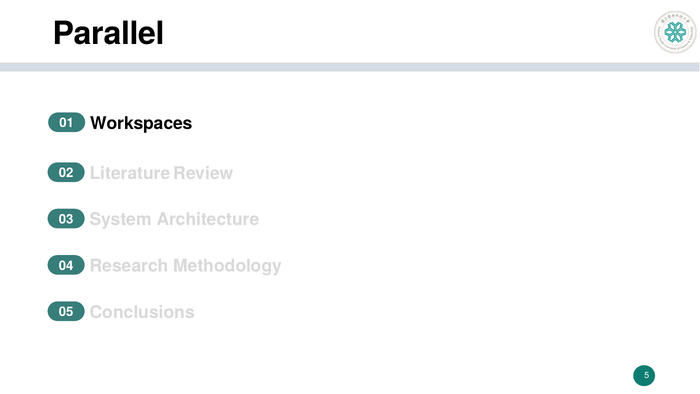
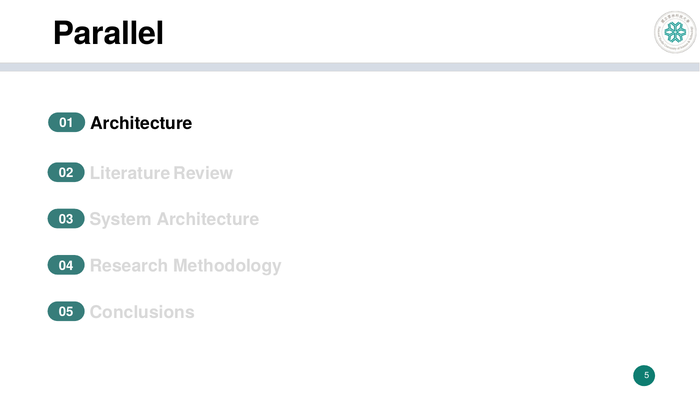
01 Workspaces: Workspaces -> Architecture (141, 123)
